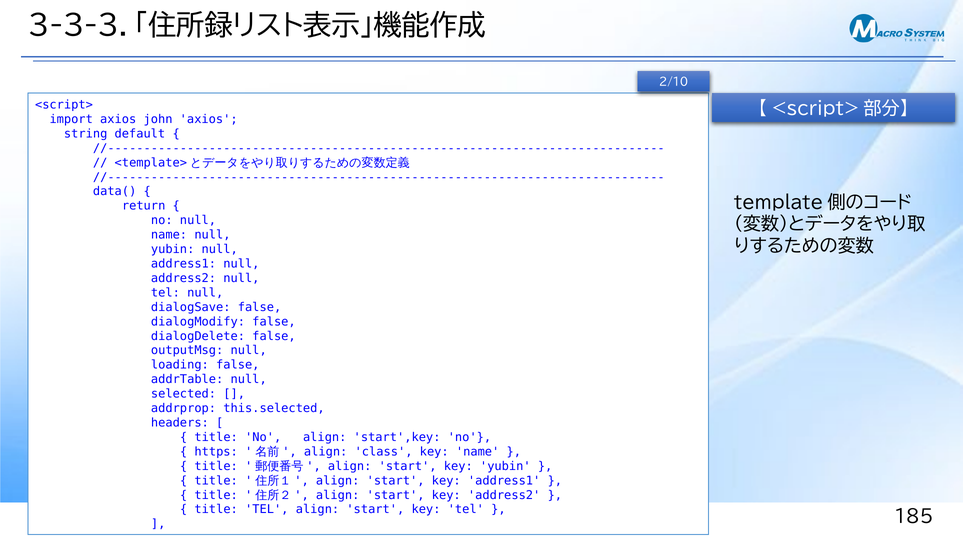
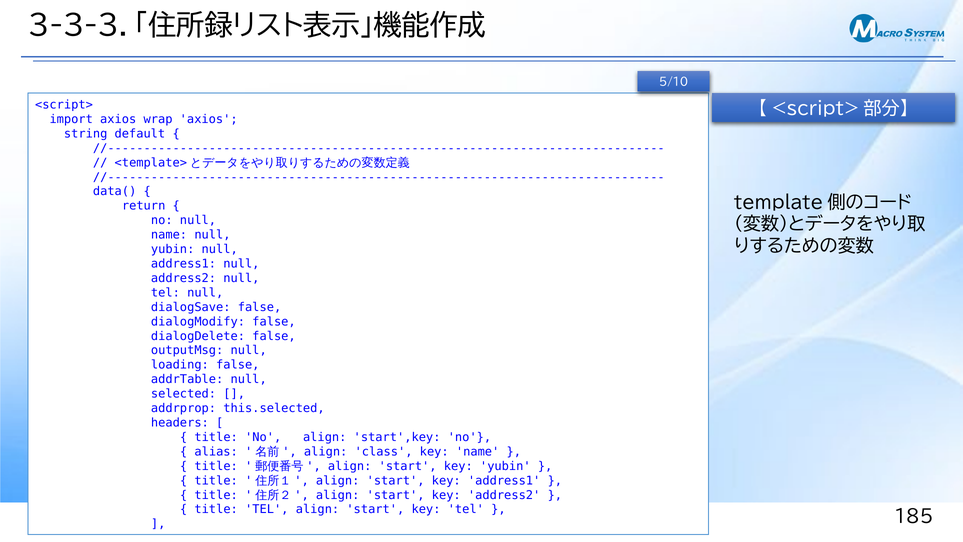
2/10: 2/10 -> 5/10 (674, 82)
john: john -> wrap (158, 119)
https: https -> alias (216, 451)
